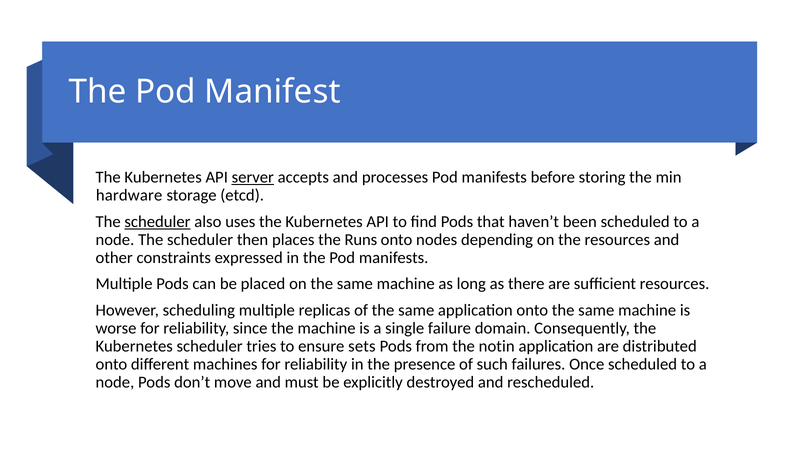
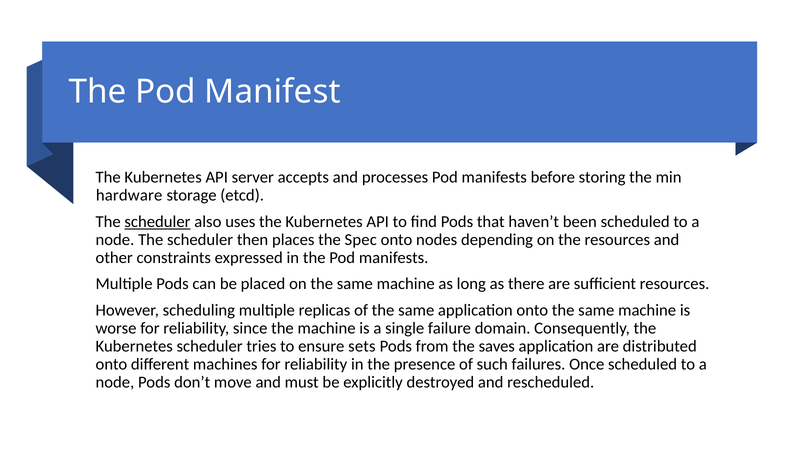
server underline: present -> none (253, 178)
Runs: Runs -> Spec (361, 240)
notin: notin -> saves (497, 347)
